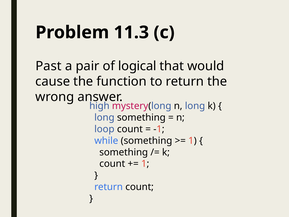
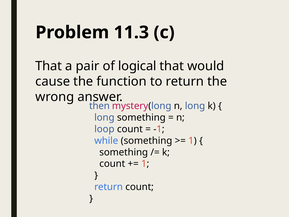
Past: Past -> That (49, 66)
high: high -> then (99, 106)
